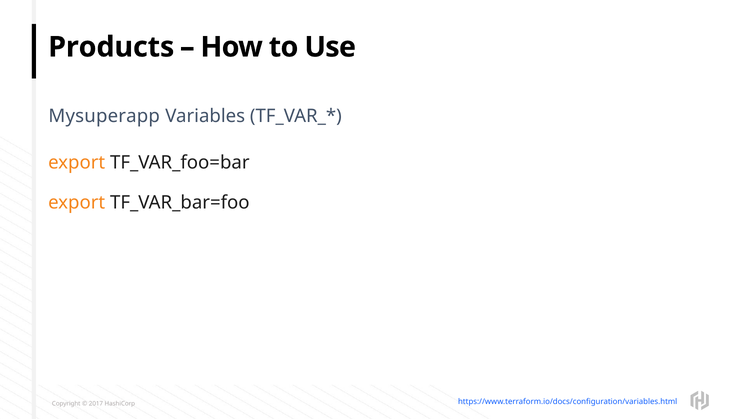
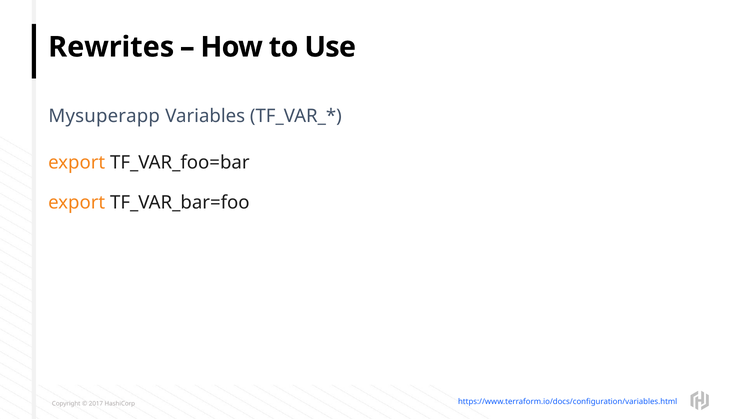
Products: Products -> Rewrites (111, 47)
